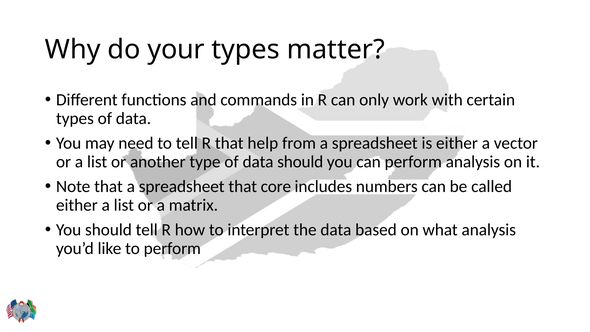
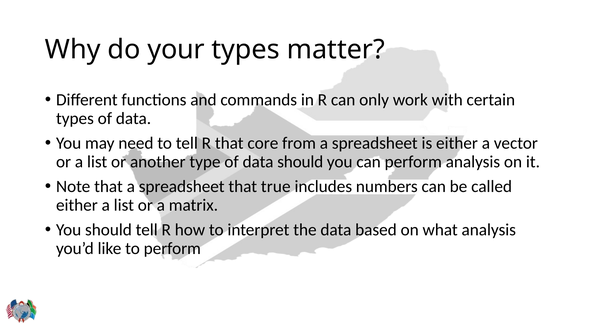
help: help -> core (263, 143)
core: core -> true (276, 186)
